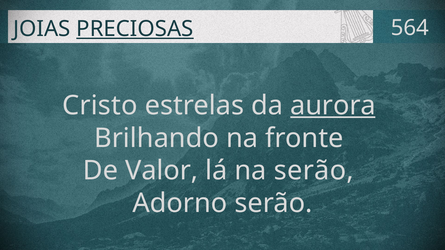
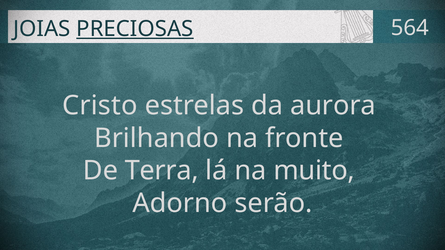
aurora underline: present -> none (333, 106)
Valor: Valor -> Terra (162, 171)
na serão: serão -> muito (314, 171)
